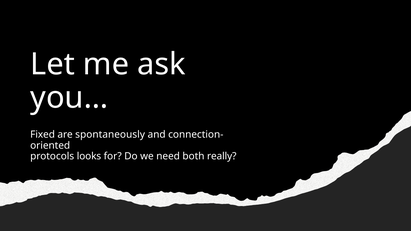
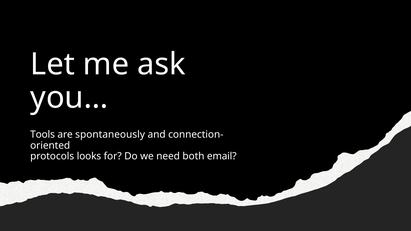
Fixed: Fixed -> Tools (43, 135)
really: really -> email (222, 156)
